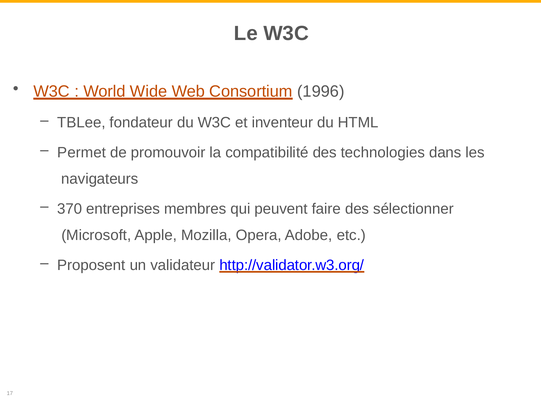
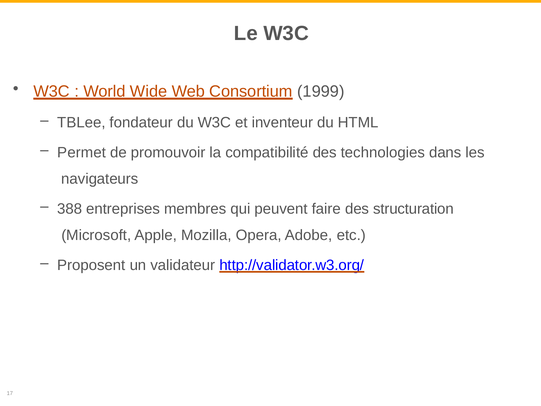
1996: 1996 -> 1999 (321, 91)
370: 370 -> 388 (70, 209)
sélectionner: sélectionner -> structuration (414, 209)
